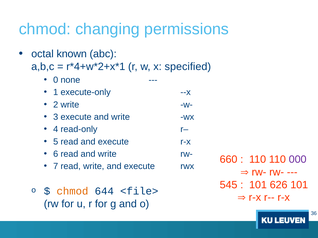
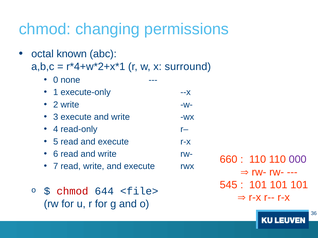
specified: specified -> surround (188, 67)
626: 626 -> 101 (279, 185)
chmod colour: orange -> red (72, 192)
